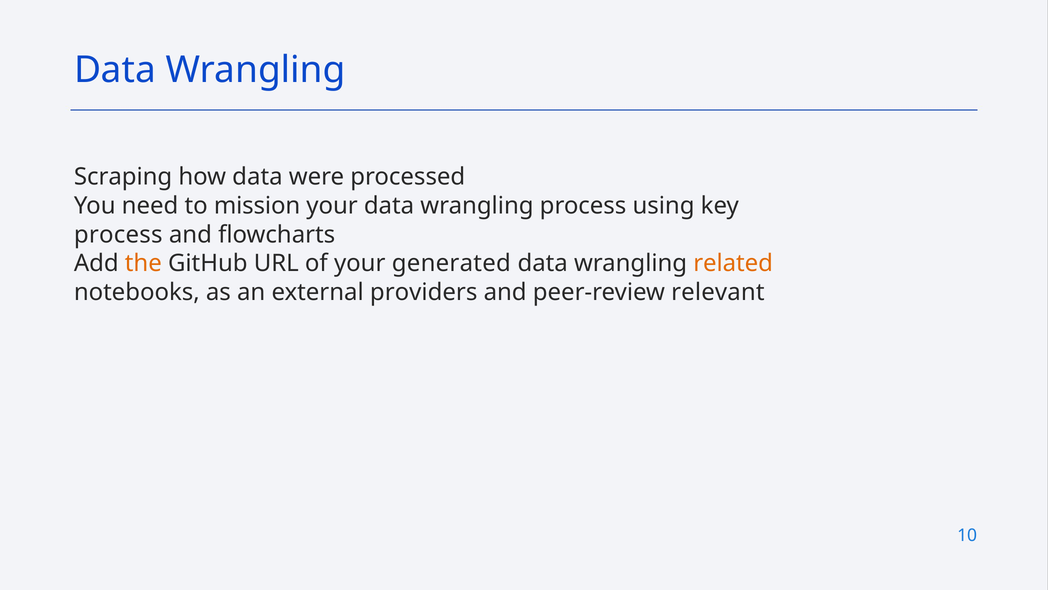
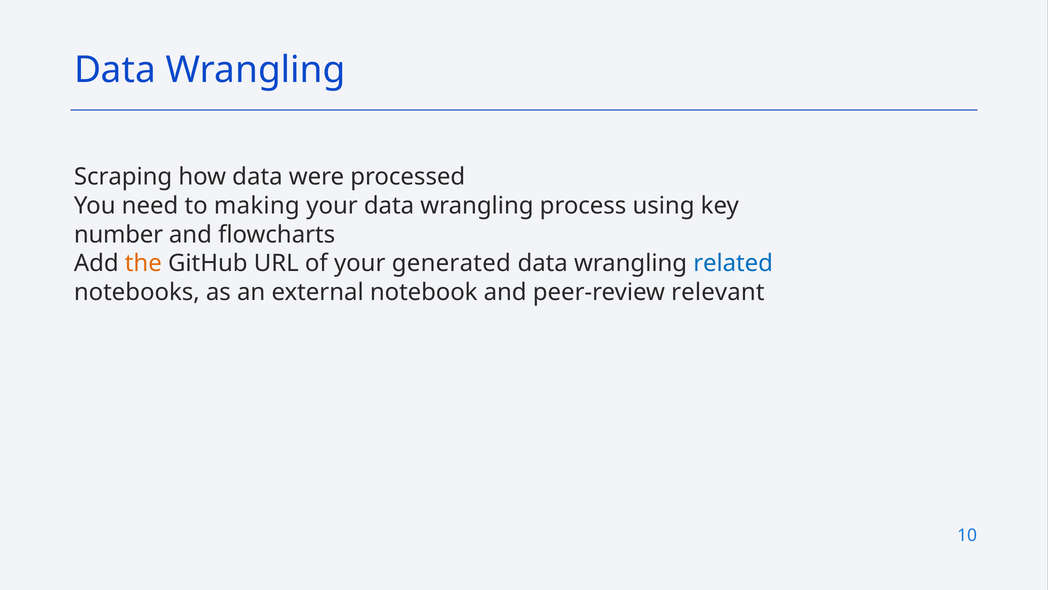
mission: mission -> making (257, 206)
process: process -> number (118, 234)
related colour: orange -> blue (733, 263)
providers: providers -> notebook (424, 292)
